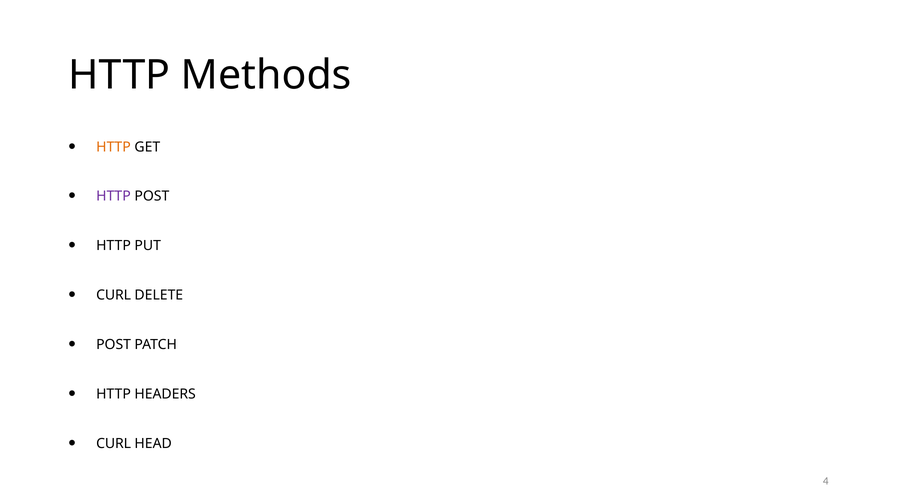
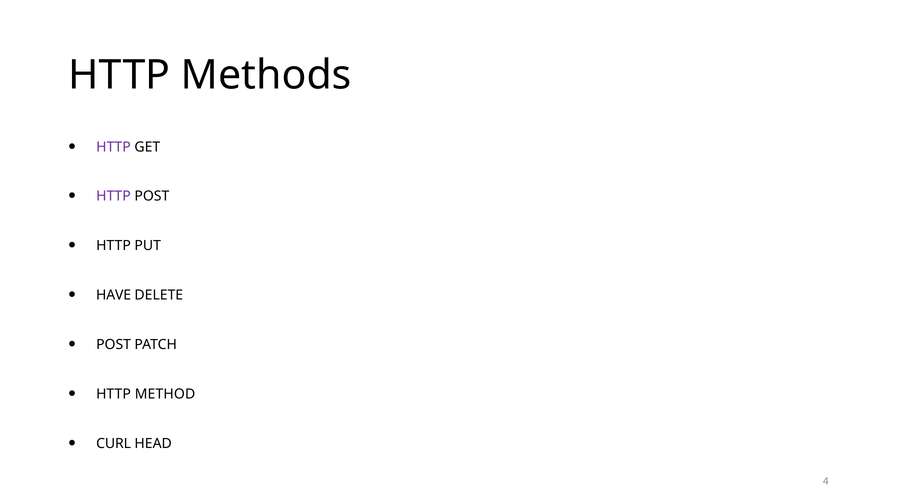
HTTP colour: orange -> purple (114, 147)
CURL: CURL -> HAVE (114, 296)
HEADERS: HEADERS -> METHOD (165, 395)
